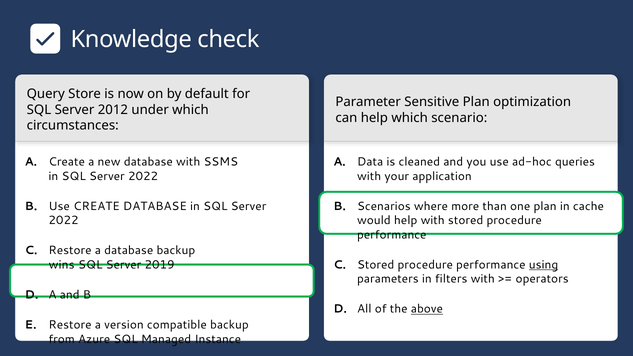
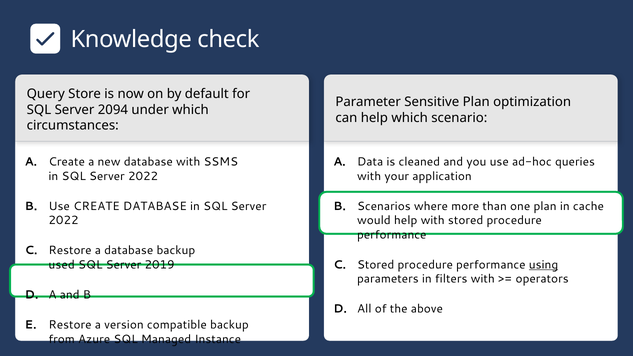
2012: 2012 -> 2094 (113, 110)
wins: wins -> used (62, 265)
above underline: present -> none (427, 309)
